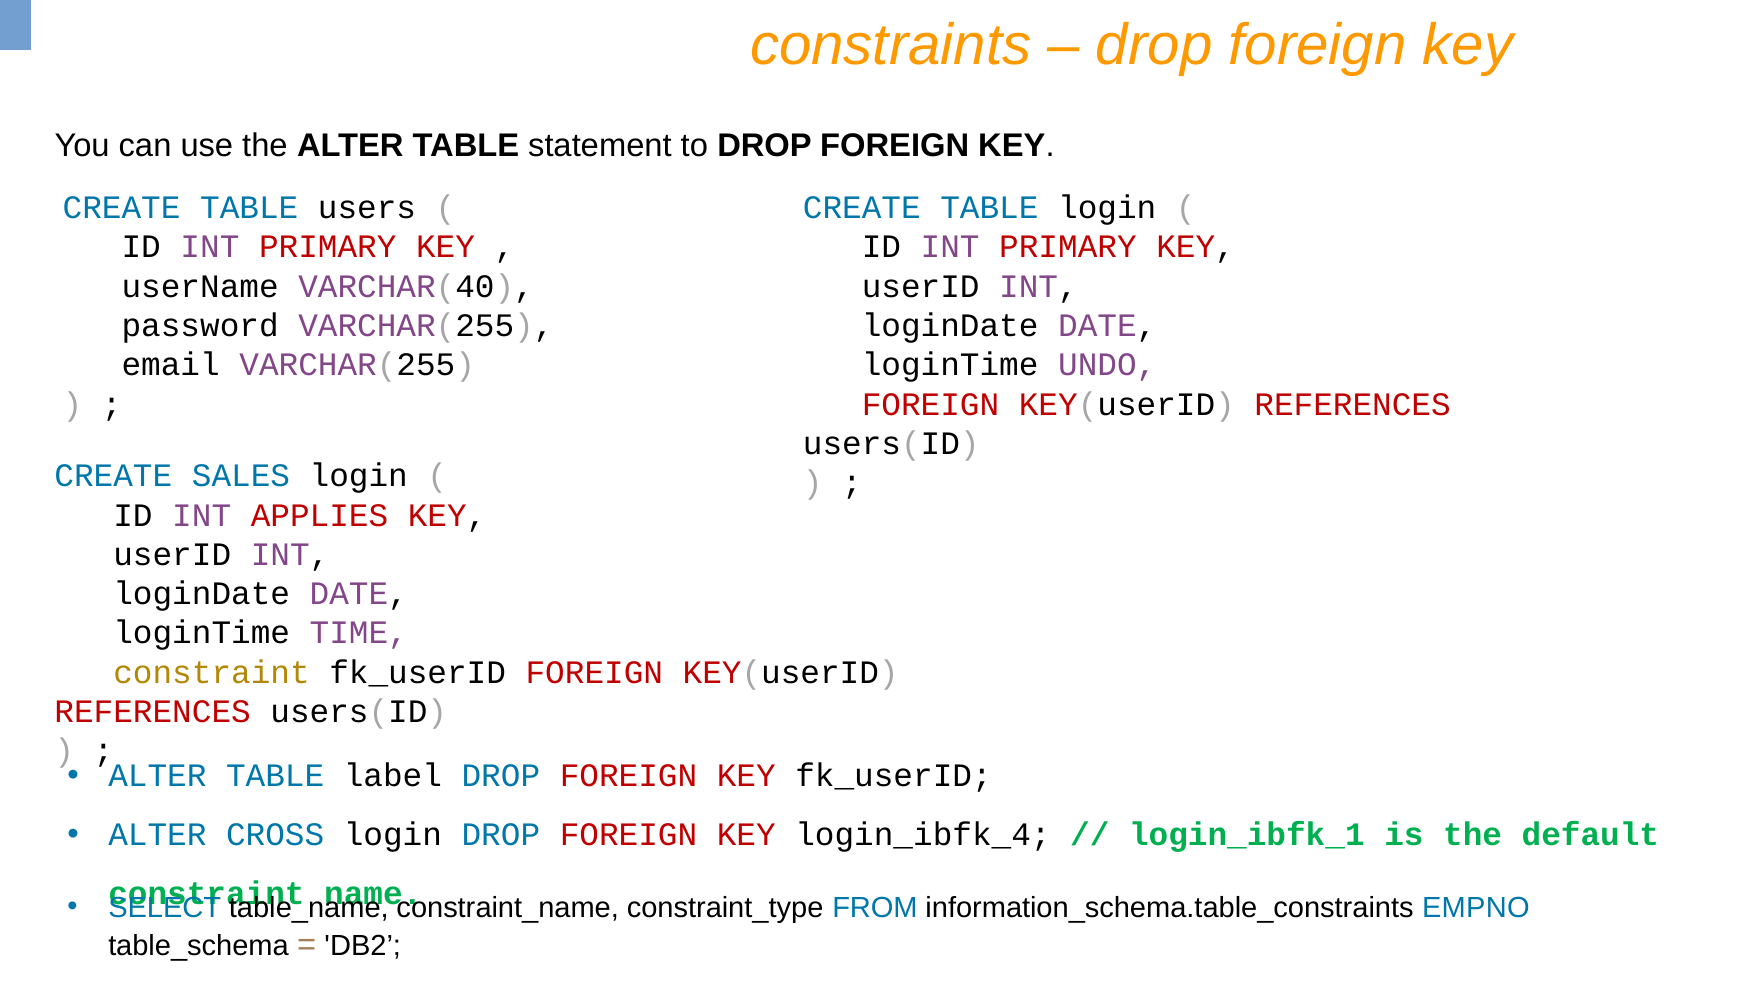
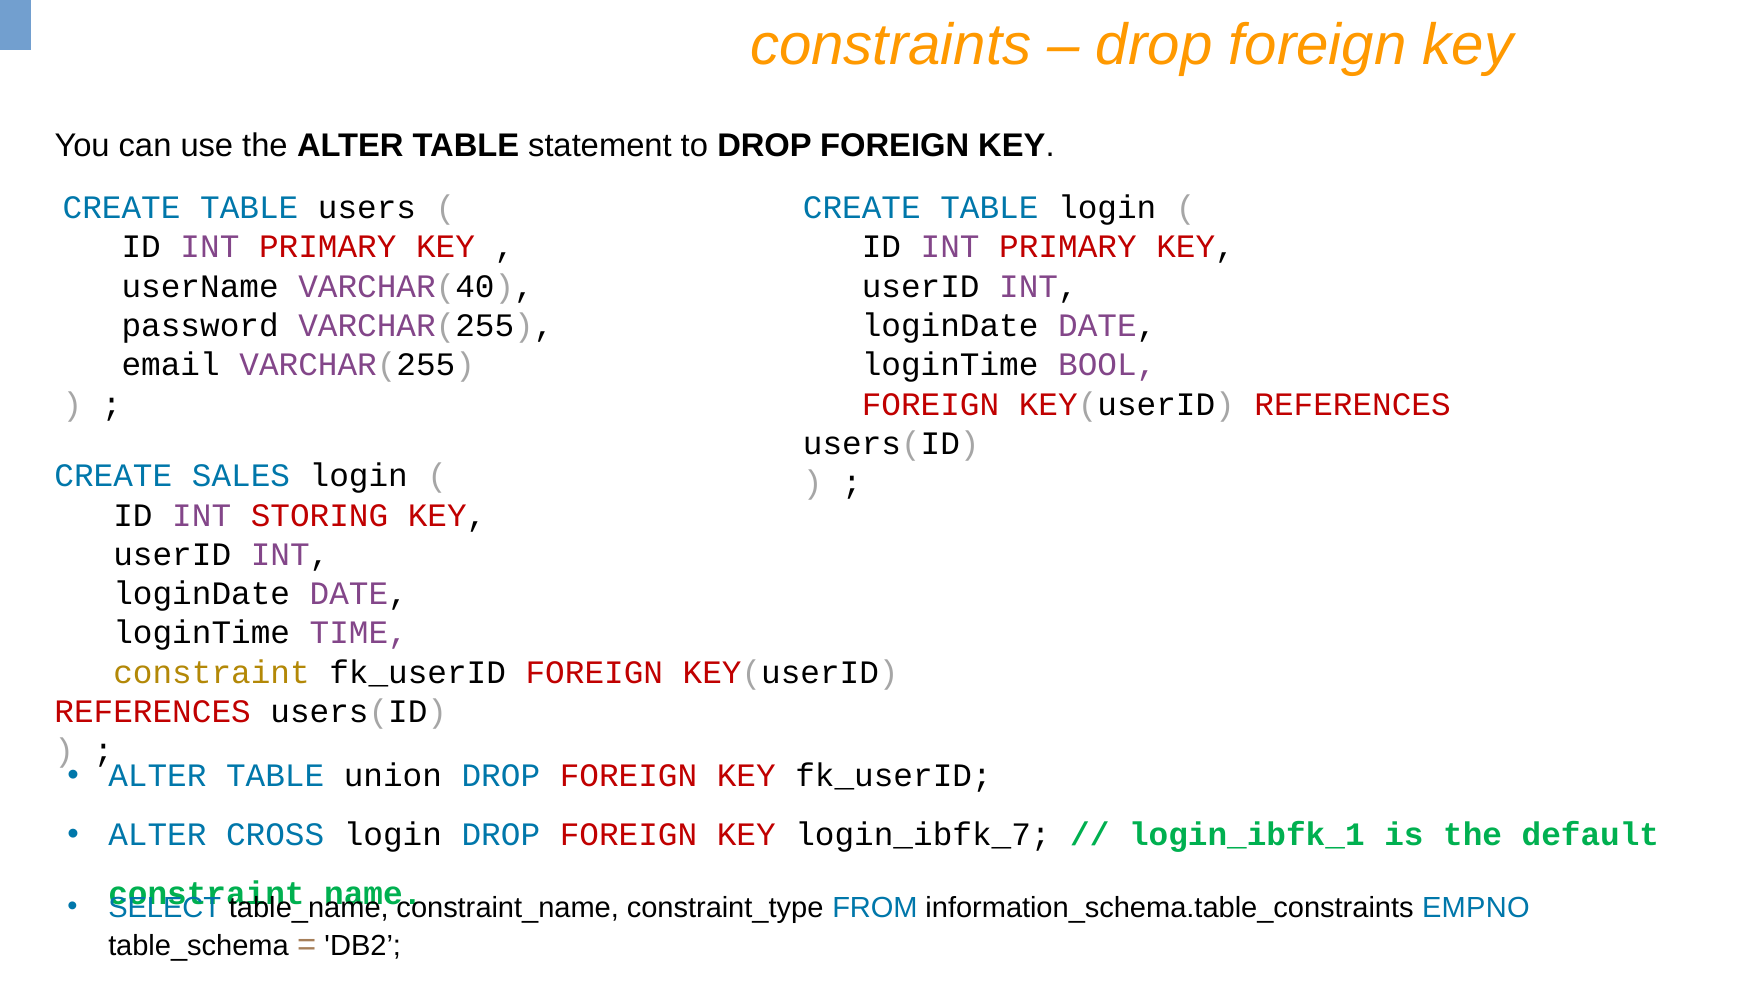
UNDO: UNDO -> BOOL (1107, 365)
APPLIES: APPLIES -> STORING (319, 515)
label: label -> union (393, 776)
login_ibfk_4: login_ibfk_4 -> login_ibfk_7 (923, 835)
